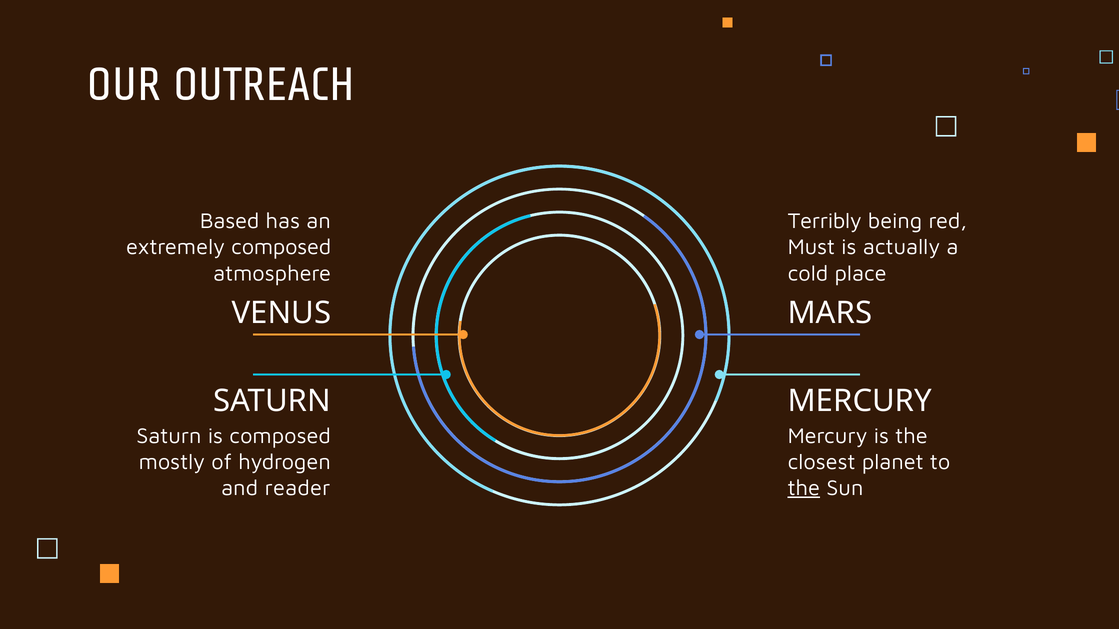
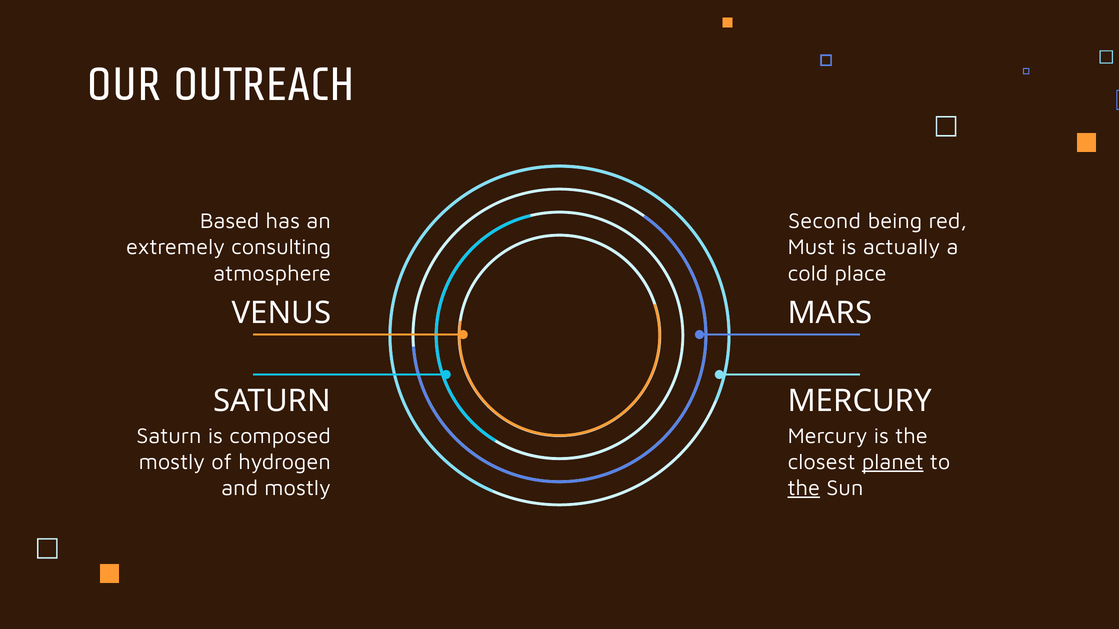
Terribly: Terribly -> Second (824, 221)
extremely composed: composed -> consulting (281, 248)
planet underline: none -> present (893, 462)
and reader: reader -> mostly (298, 488)
